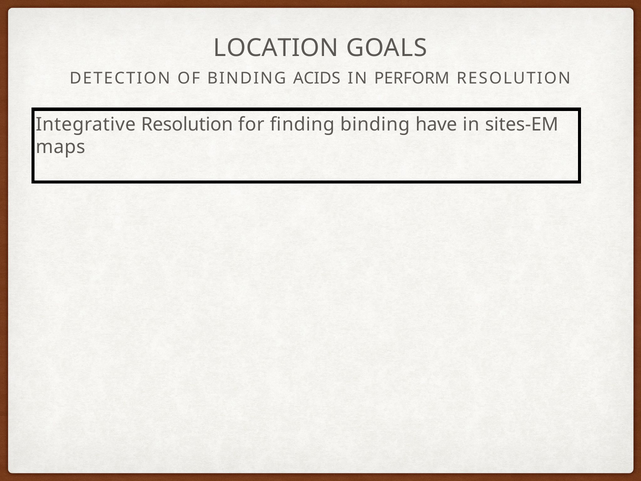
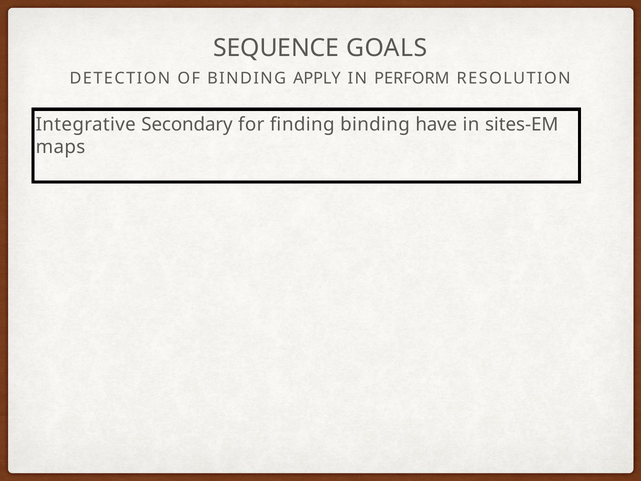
LOCATION: LOCATION -> SEQUENCE (276, 48)
ACIDS: ACIDS -> APPLY (317, 79)
Integrative Resolution: Resolution -> Secondary (187, 124)
